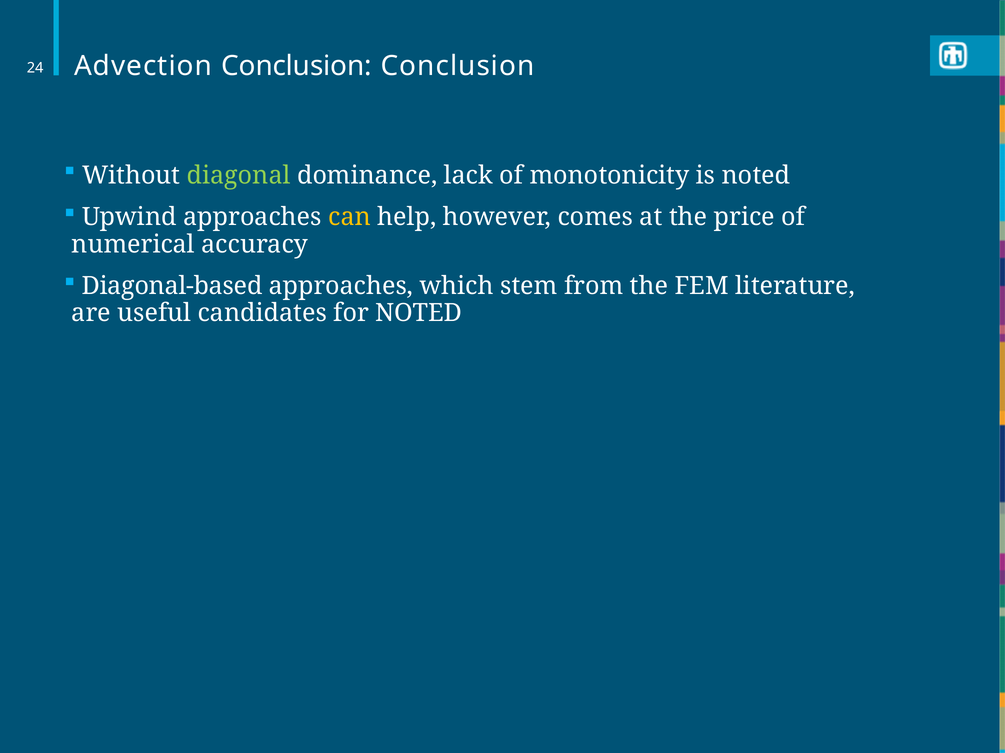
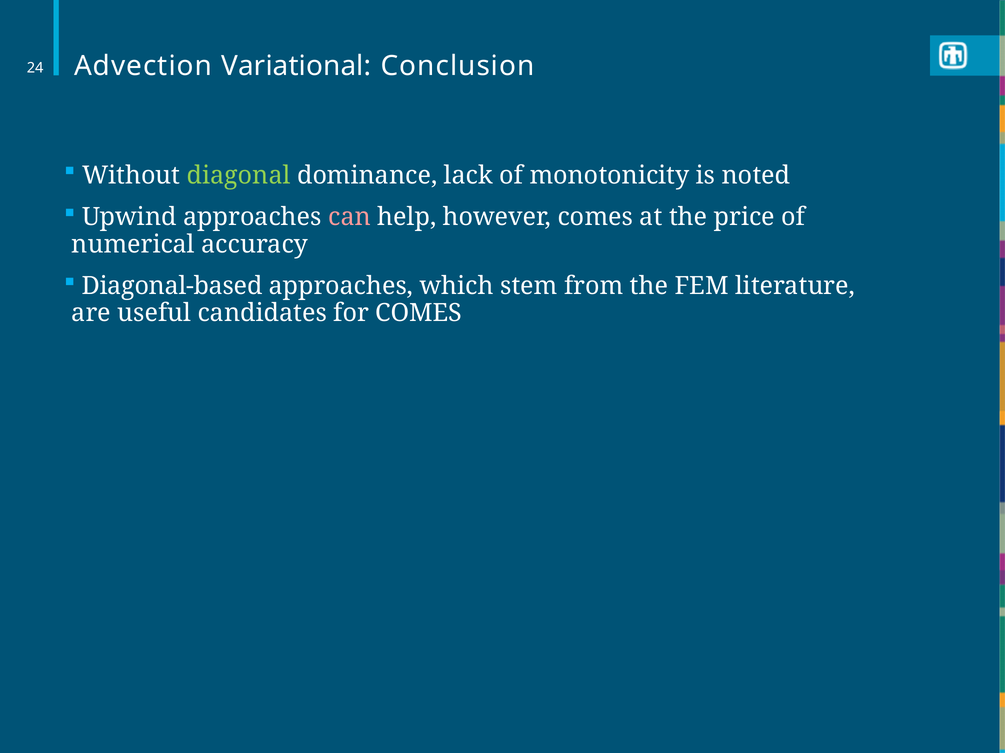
Advection Conclusion: Conclusion -> Variational (296, 66)
can colour: yellow -> pink (350, 217)
for NOTED: NOTED -> COMES (419, 313)
